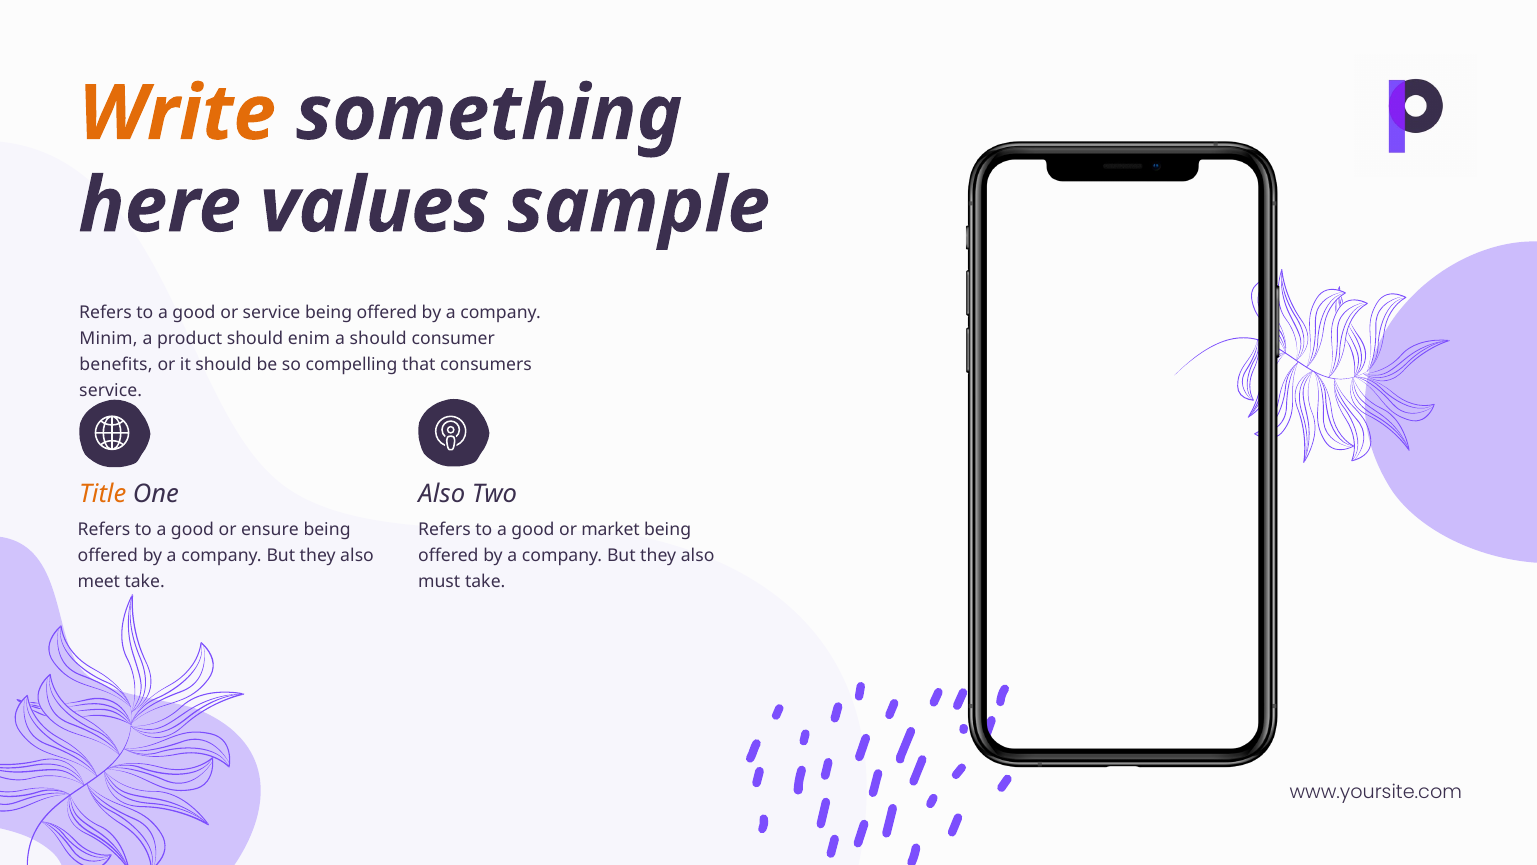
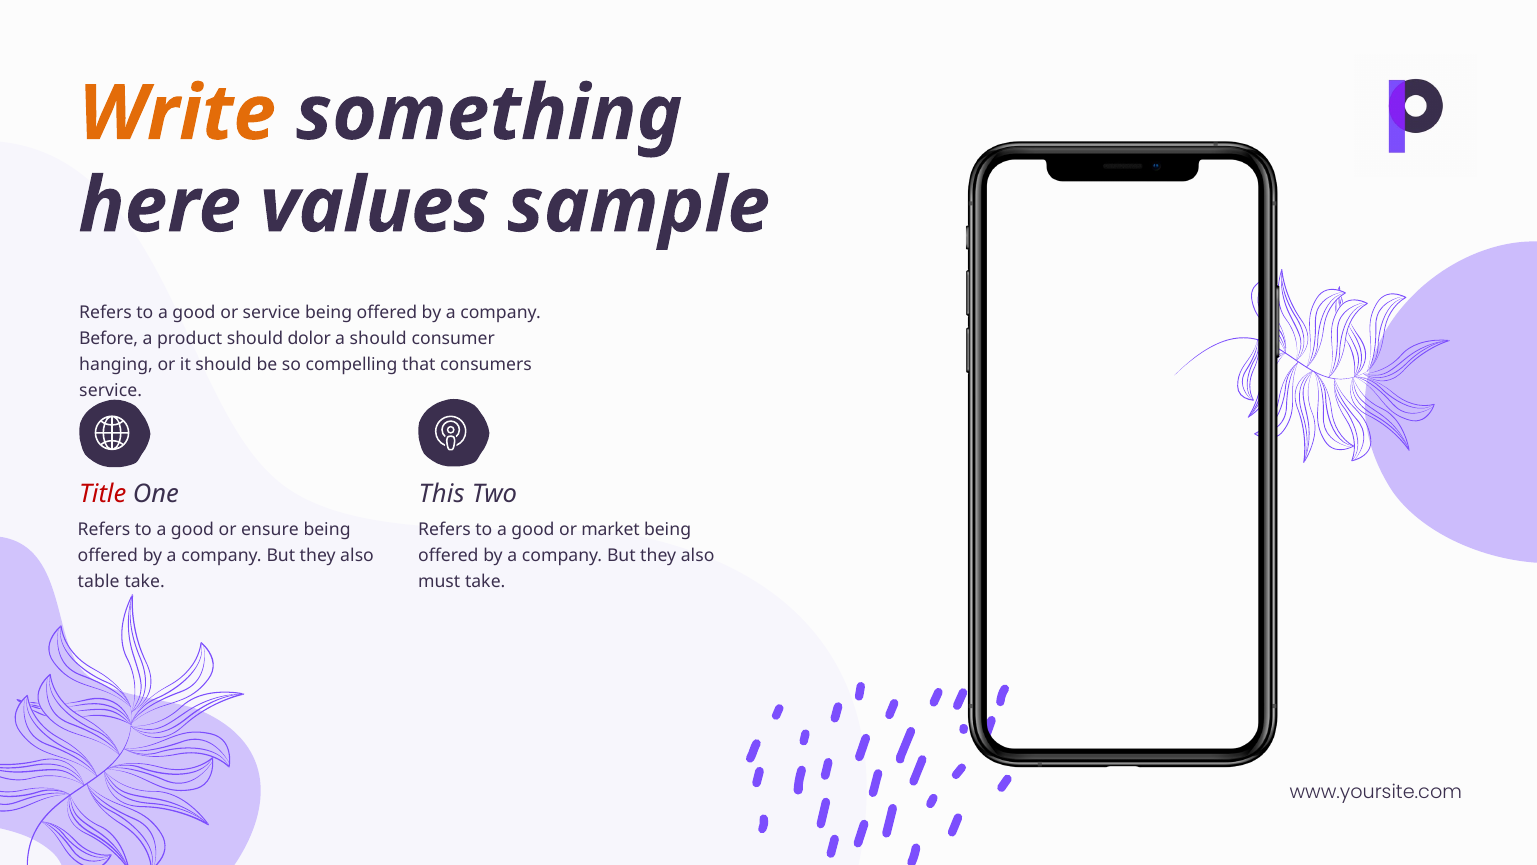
Minim: Minim -> Before (109, 339)
enim: enim -> dolor (309, 339)
benefits: benefits -> hanging (116, 365)
Title colour: orange -> red (103, 494)
Also: Also -> This (442, 494)
meet: meet -> table (99, 581)
